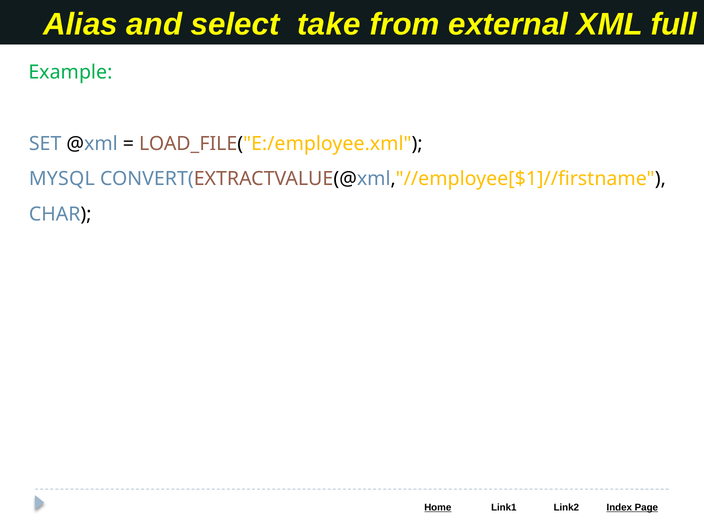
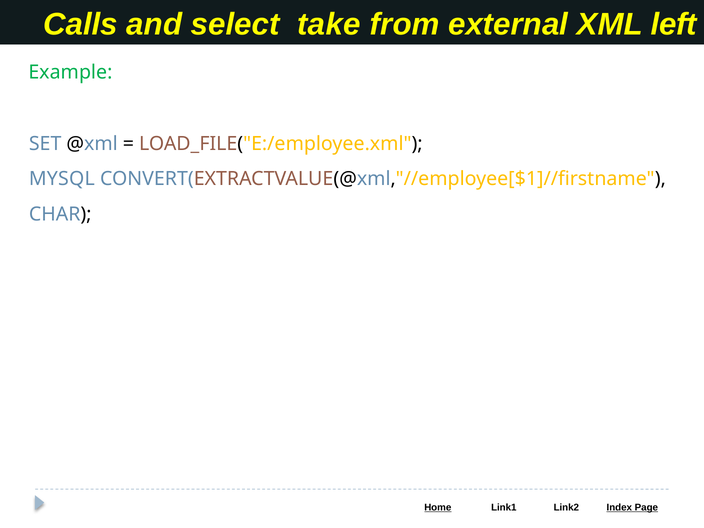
Alias: Alias -> Calls (81, 24)
full: full -> left (674, 24)
